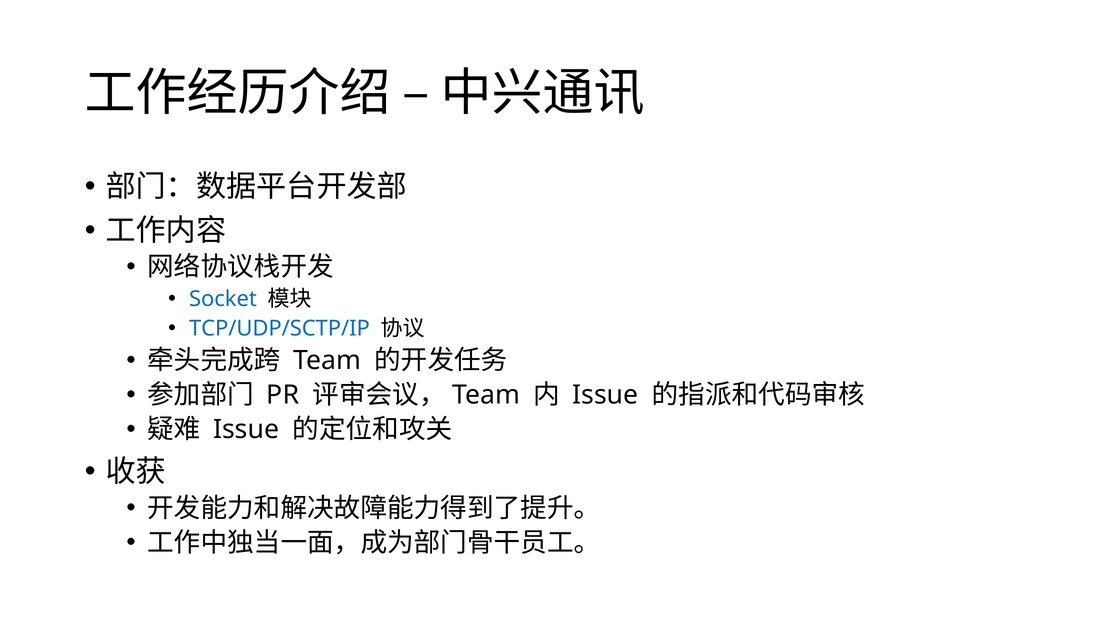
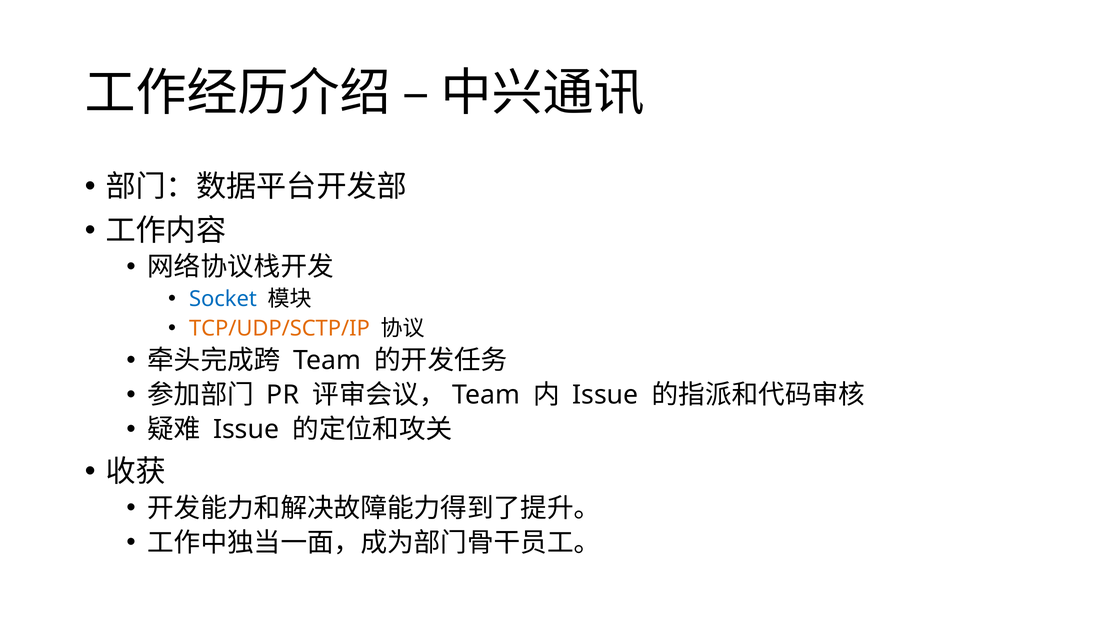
TCP/UDP/SCTP/IP colour: blue -> orange (279, 329)
